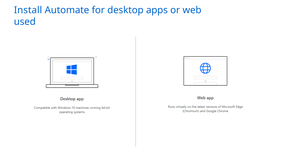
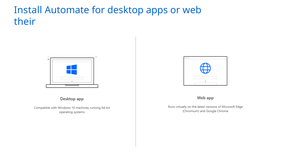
used: used -> their (25, 22)
